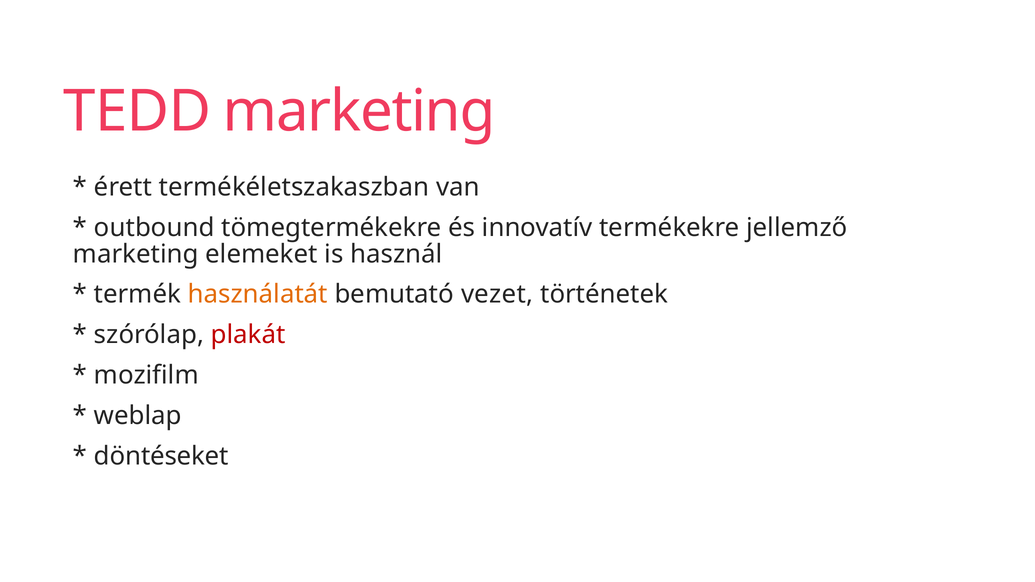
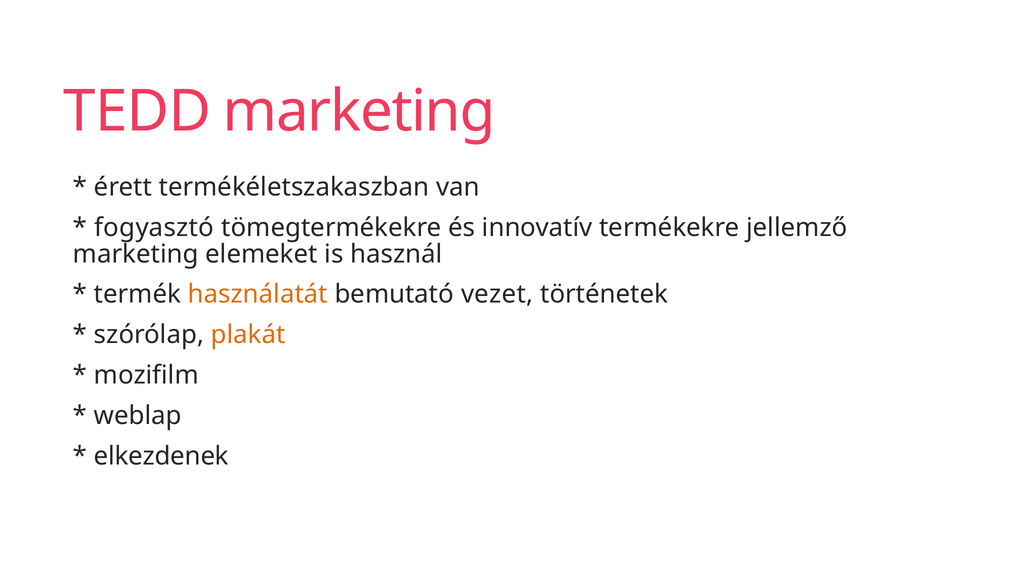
outbound: outbound -> fogyasztó (154, 228)
plakát colour: red -> orange (248, 335)
döntéseket: döntéseket -> elkezdenek (161, 456)
